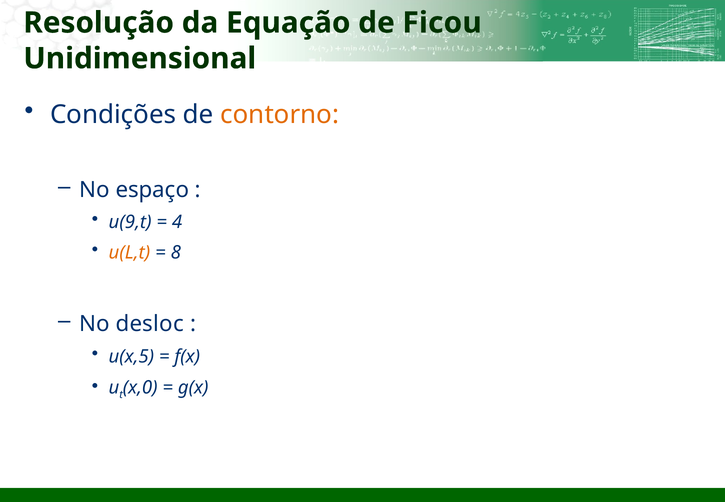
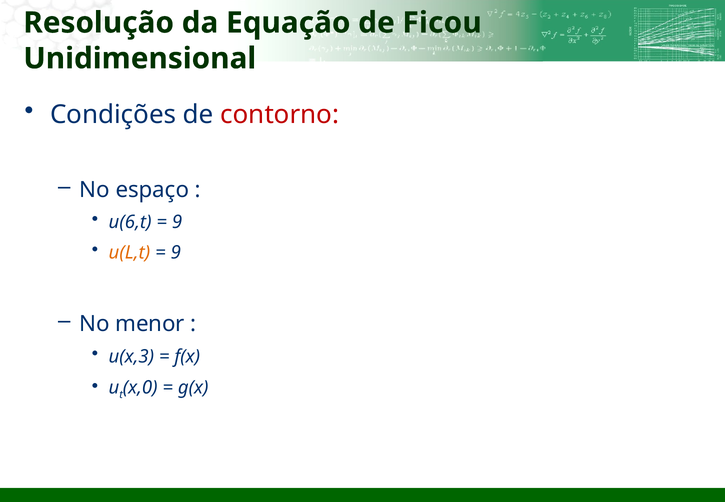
contorno colour: orange -> red (280, 115)
u(9,t: u(9,t -> u(6,t (130, 222)
4: 4 -> 9 (177, 222)
8: 8 -> 9 (176, 253)
desloc: desloc -> menor (150, 324)
u(x,5: u(x,5 -> u(x,3 (131, 356)
